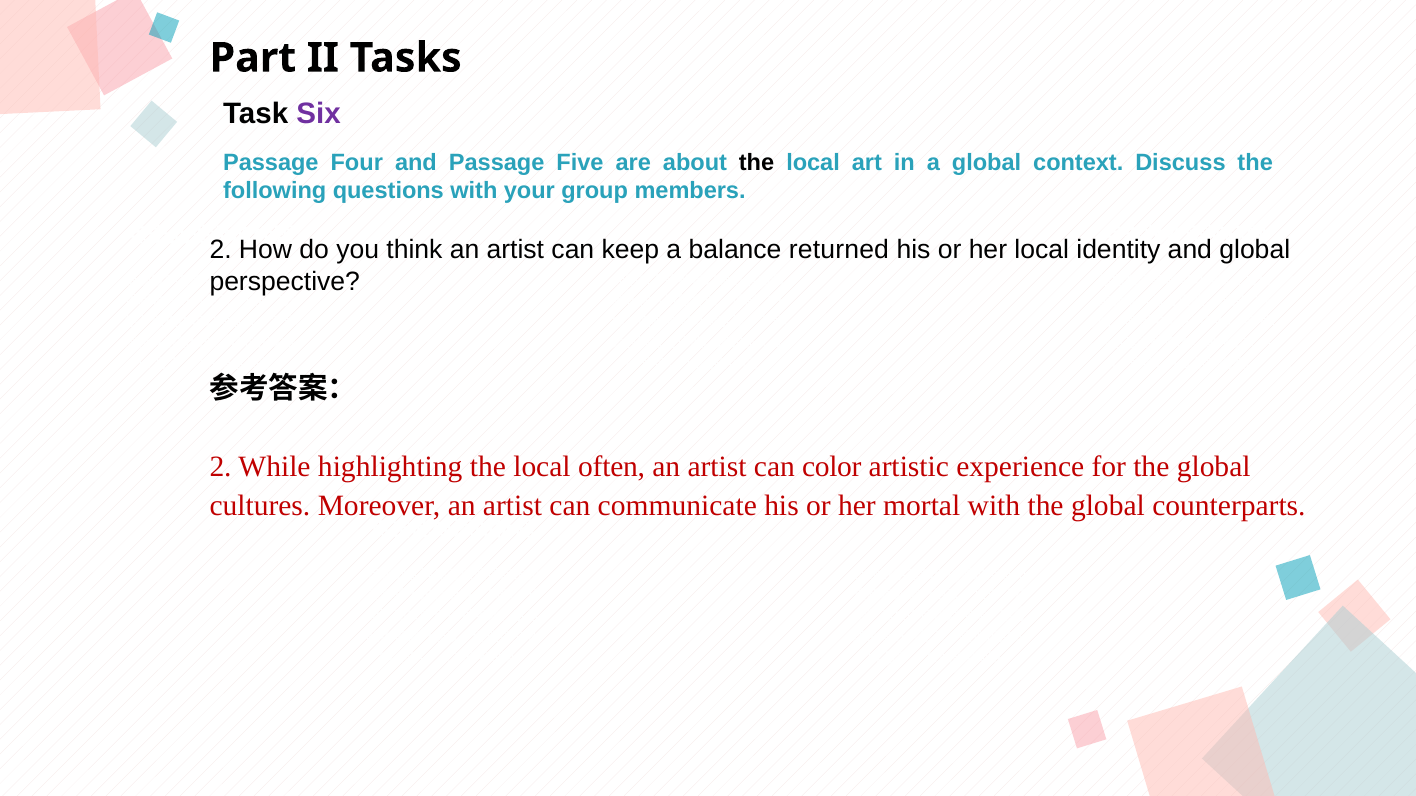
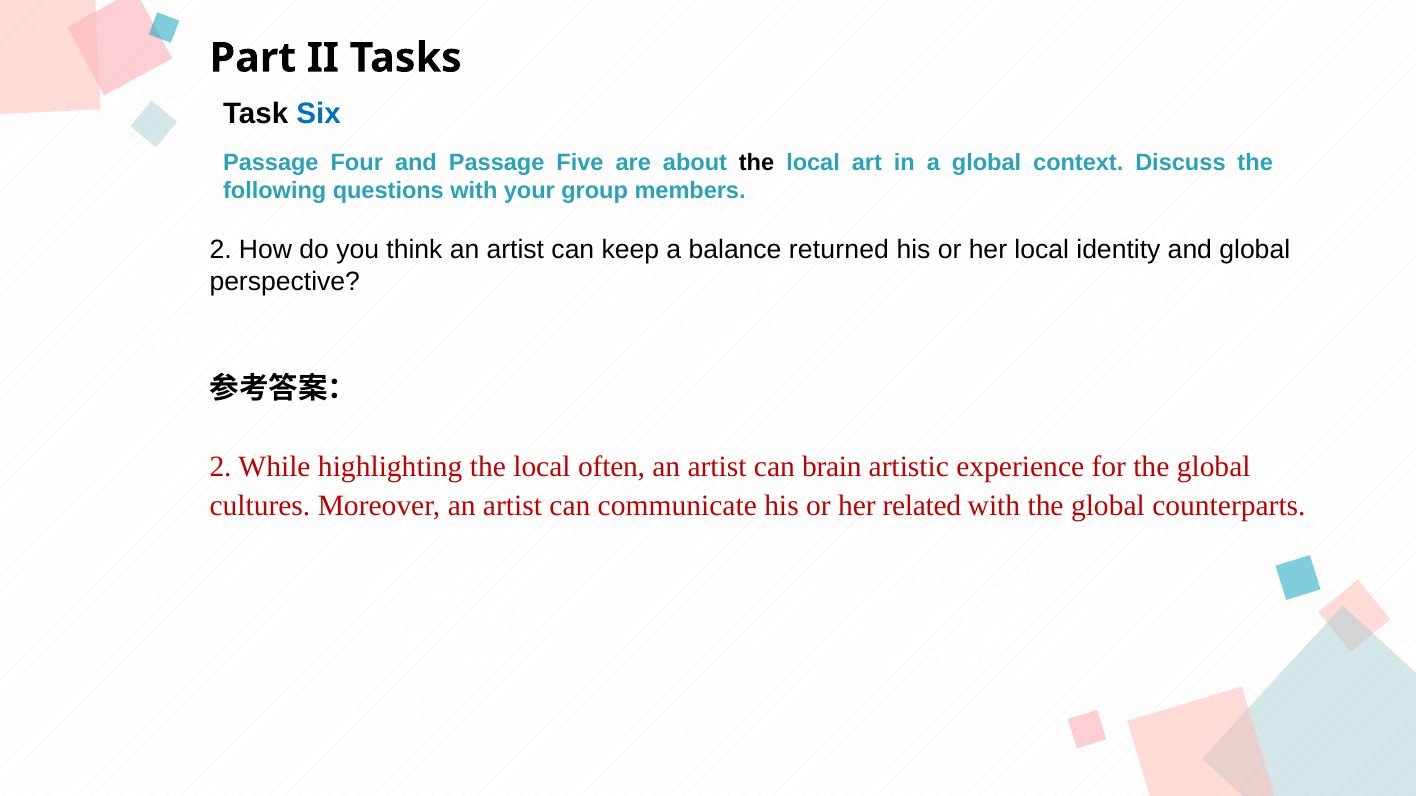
Six colour: purple -> blue (319, 114)
color: color -> brain (832, 467)
mortal: mortal -> related (922, 506)
